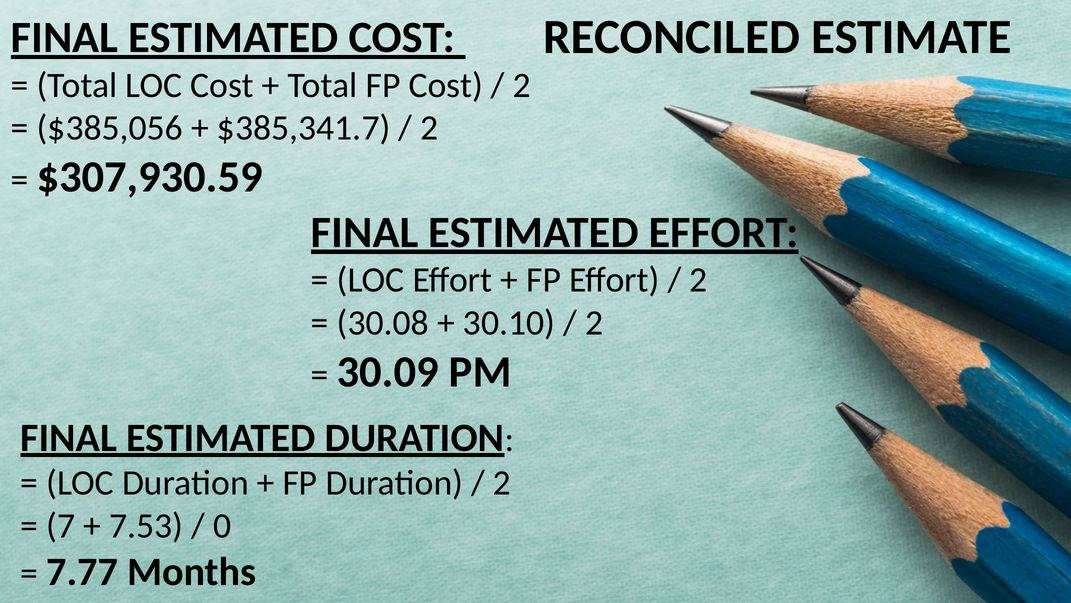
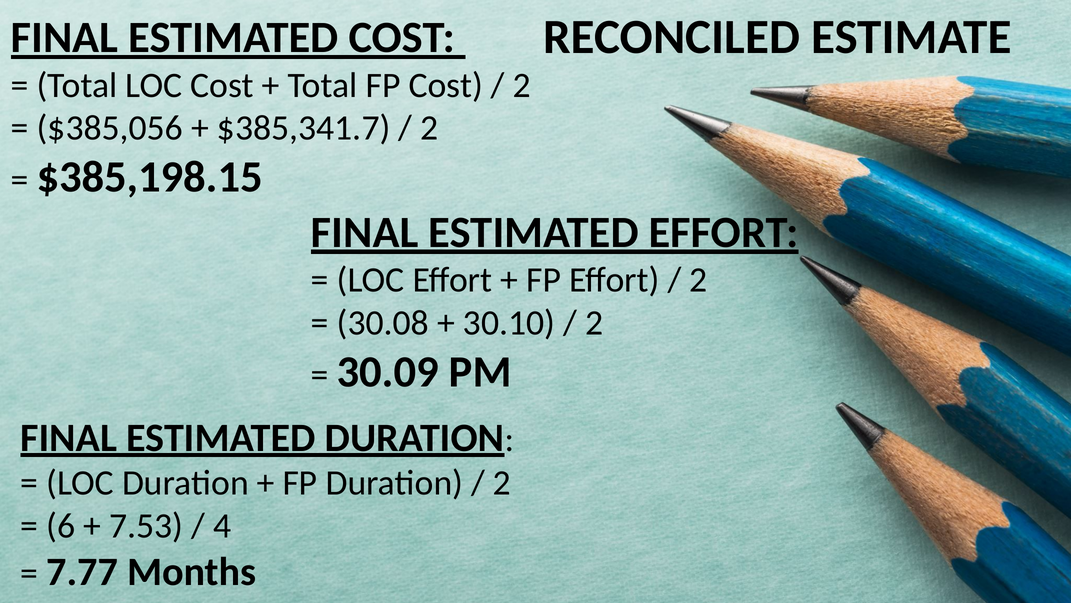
$307,930.59: $307,930.59 -> $385,198.15 (150, 177)
7: 7 -> 6 (61, 526)
0: 0 -> 4 (222, 526)
